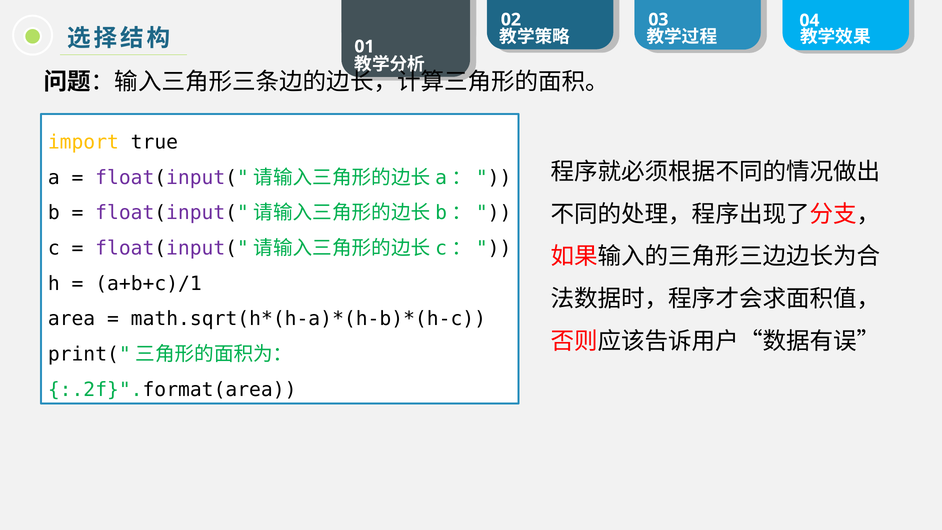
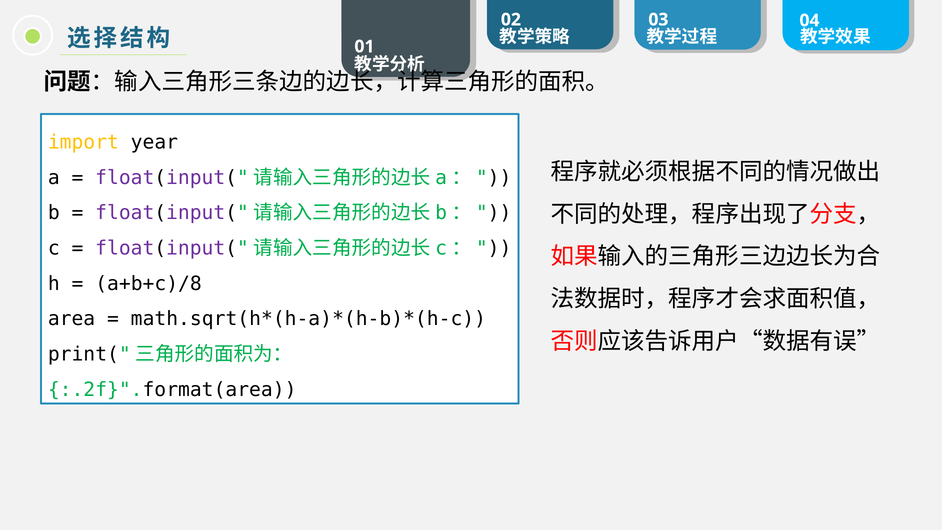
true: true -> year (154, 142)
a+b+c)/1: a+b+c)/1 -> a+b+c)/8 (149, 284)
